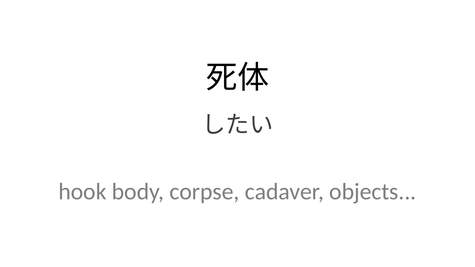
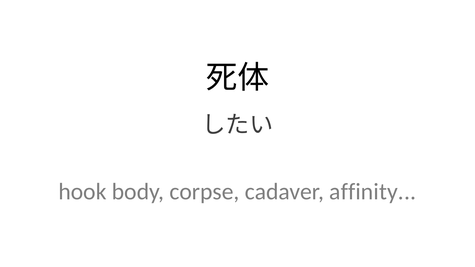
objects: objects -> affinity (373, 192)
